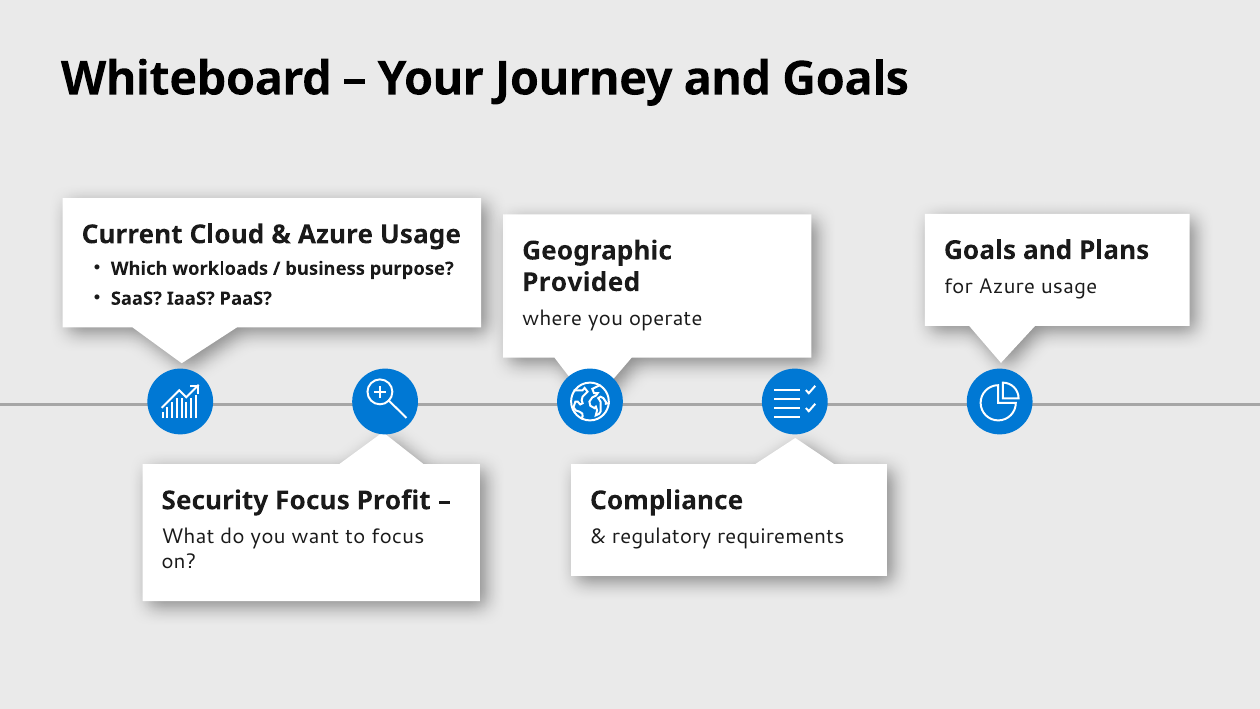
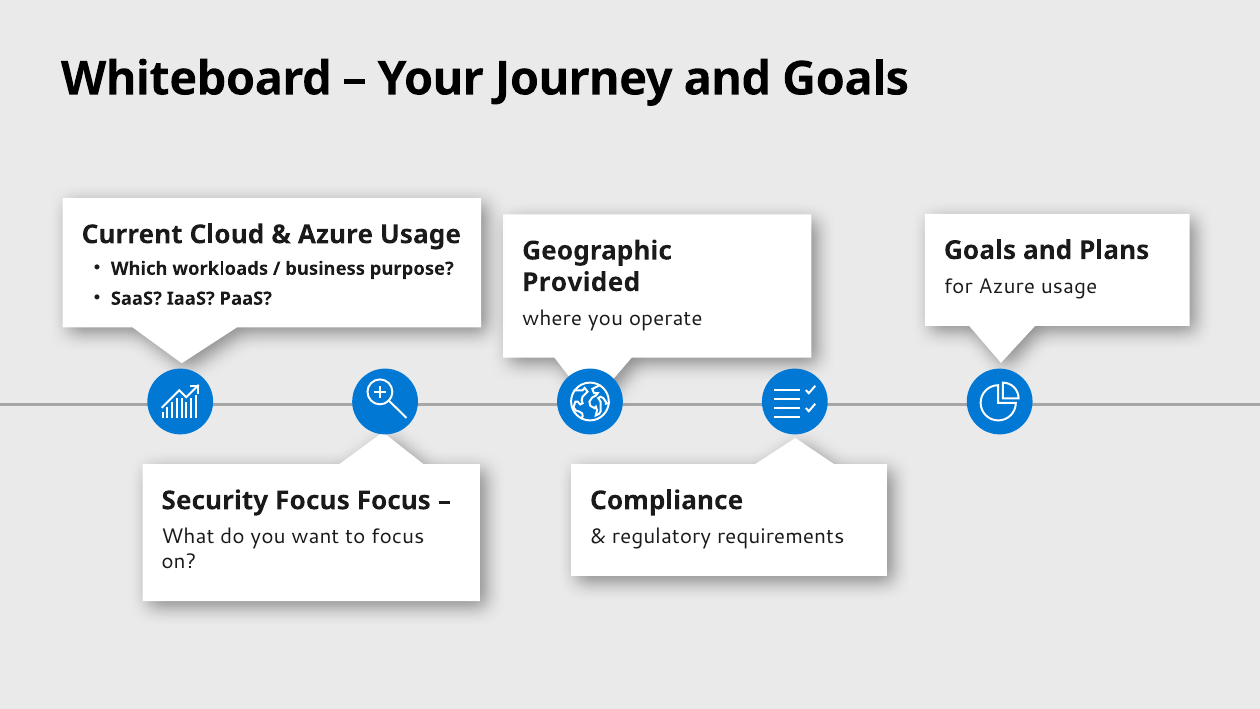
Focus Profit: Profit -> Focus (394, 500)
